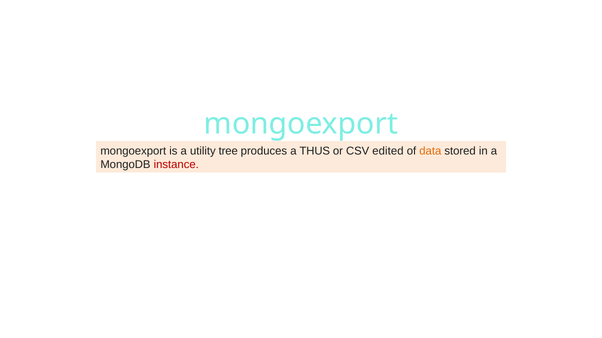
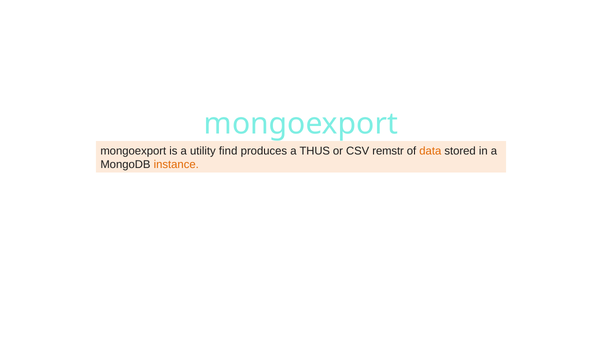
tree: tree -> find (228, 151)
edited: edited -> remstr (388, 151)
instance colour: red -> orange (176, 165)
